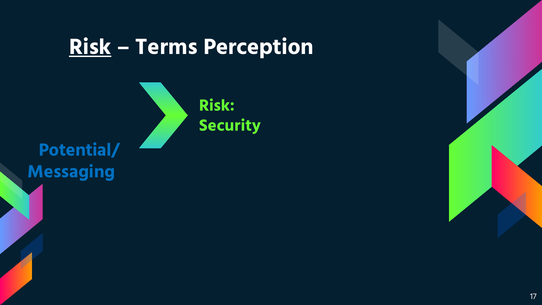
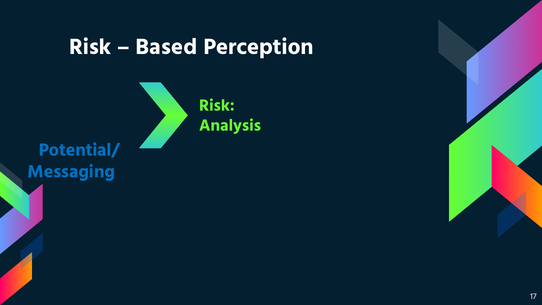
Risk underline: present -> none (90, 47)
Terms: Terms -> Based (166, 47)
Security: Security -> Analysis (230, 125)
